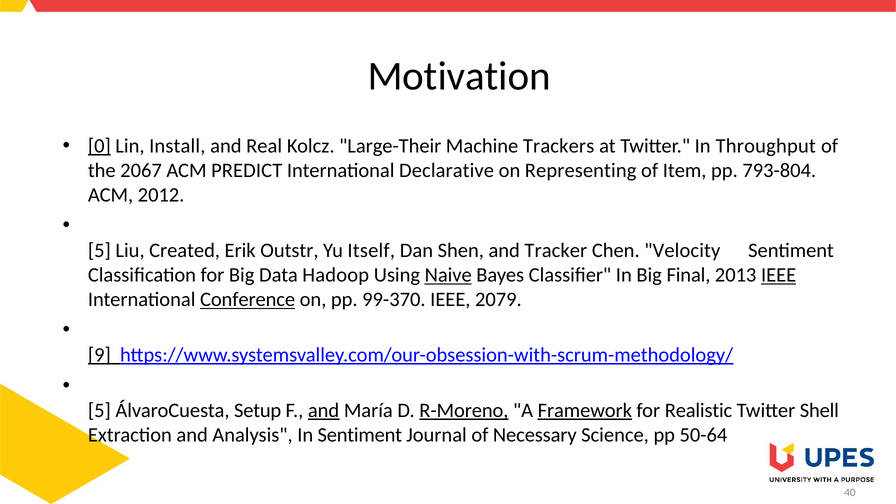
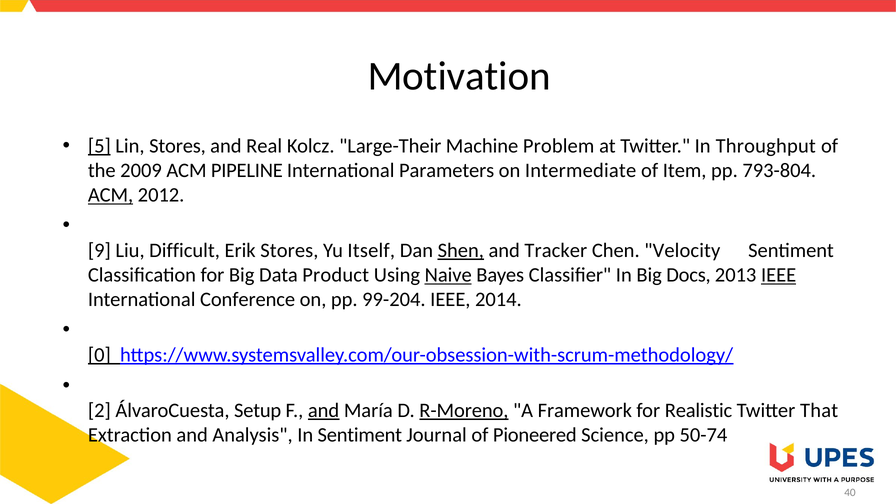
0: 0 -> 5 (99, 146)
Lin Install: Install -> Stores (177, 146)
Trackers: Trackers -> Problem (559, 146)
2067: 2067 -> 2009 (141, 171)
PREDICT: PREDICT -> PIPELINE (247, 171)
Declarative: Declarative -> Parameters (447, 171)
Representing: Representing -> Intermediate (581, 171)
ACM underline: none -> present (111, 195)
5: 5 -> 9 (99, 250)
Created: Created -> Difficult (185, 250)
Erik Outstr: Outstr -> Stores (289, 250)
Shen underline: none -> present (461, 250)
Hadoop: Hadoop -> Product (336, 275)
Final: Final -> Docs (688, 275)
Conference underline: present -> none (248, 300)
99-370: 99-370 -> 99-204 (394, 300)
2079: 2079 -> 2014 (498, 300)
9: 9 -> 0 (99, 355)
5: 5 -> 2 (99, 410)
Framework underline: present -> none (585, 410)
Shell: Shell -> That (819, 410)
Necessary: Necessary -> Pioneered (535, 435)
50-64: 50-64 -> 50-74 (703, 435)
